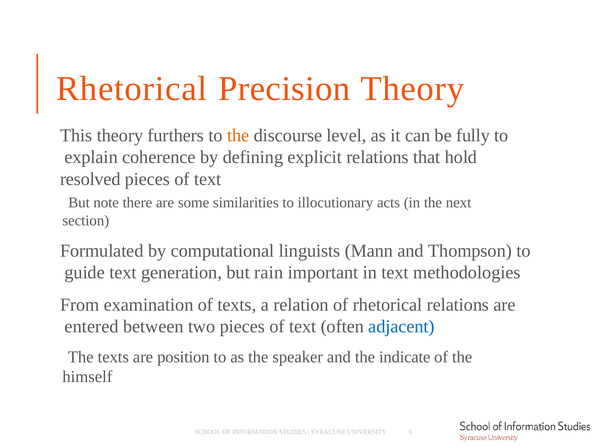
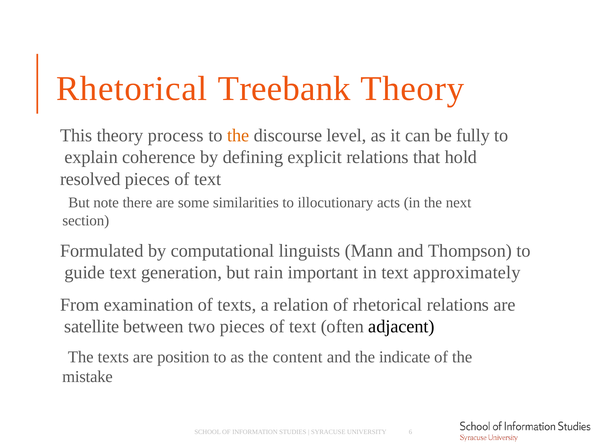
Precision: Precision -> Treebank (284, 89)
furthers: furthers -> process (176, 135)
methodologies: methodologies -> approximately (467, 272)
entered: entered -> satellite (92, 326)
adjacent colour: blue -> black (401, 326)
speaker: speaker -> content (298, 357)
himself: himself -> mistake (87, 377)
